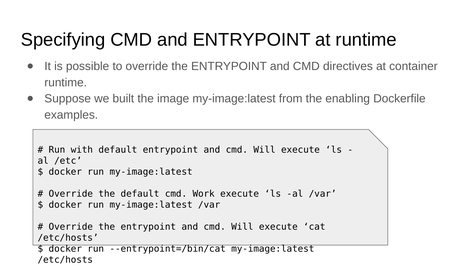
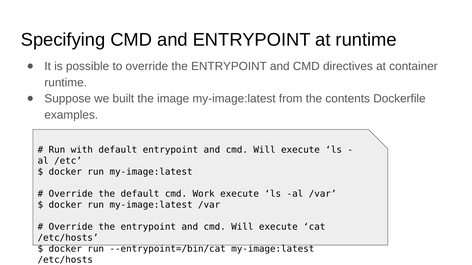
enabling: enabling -> contents (348, 99)
